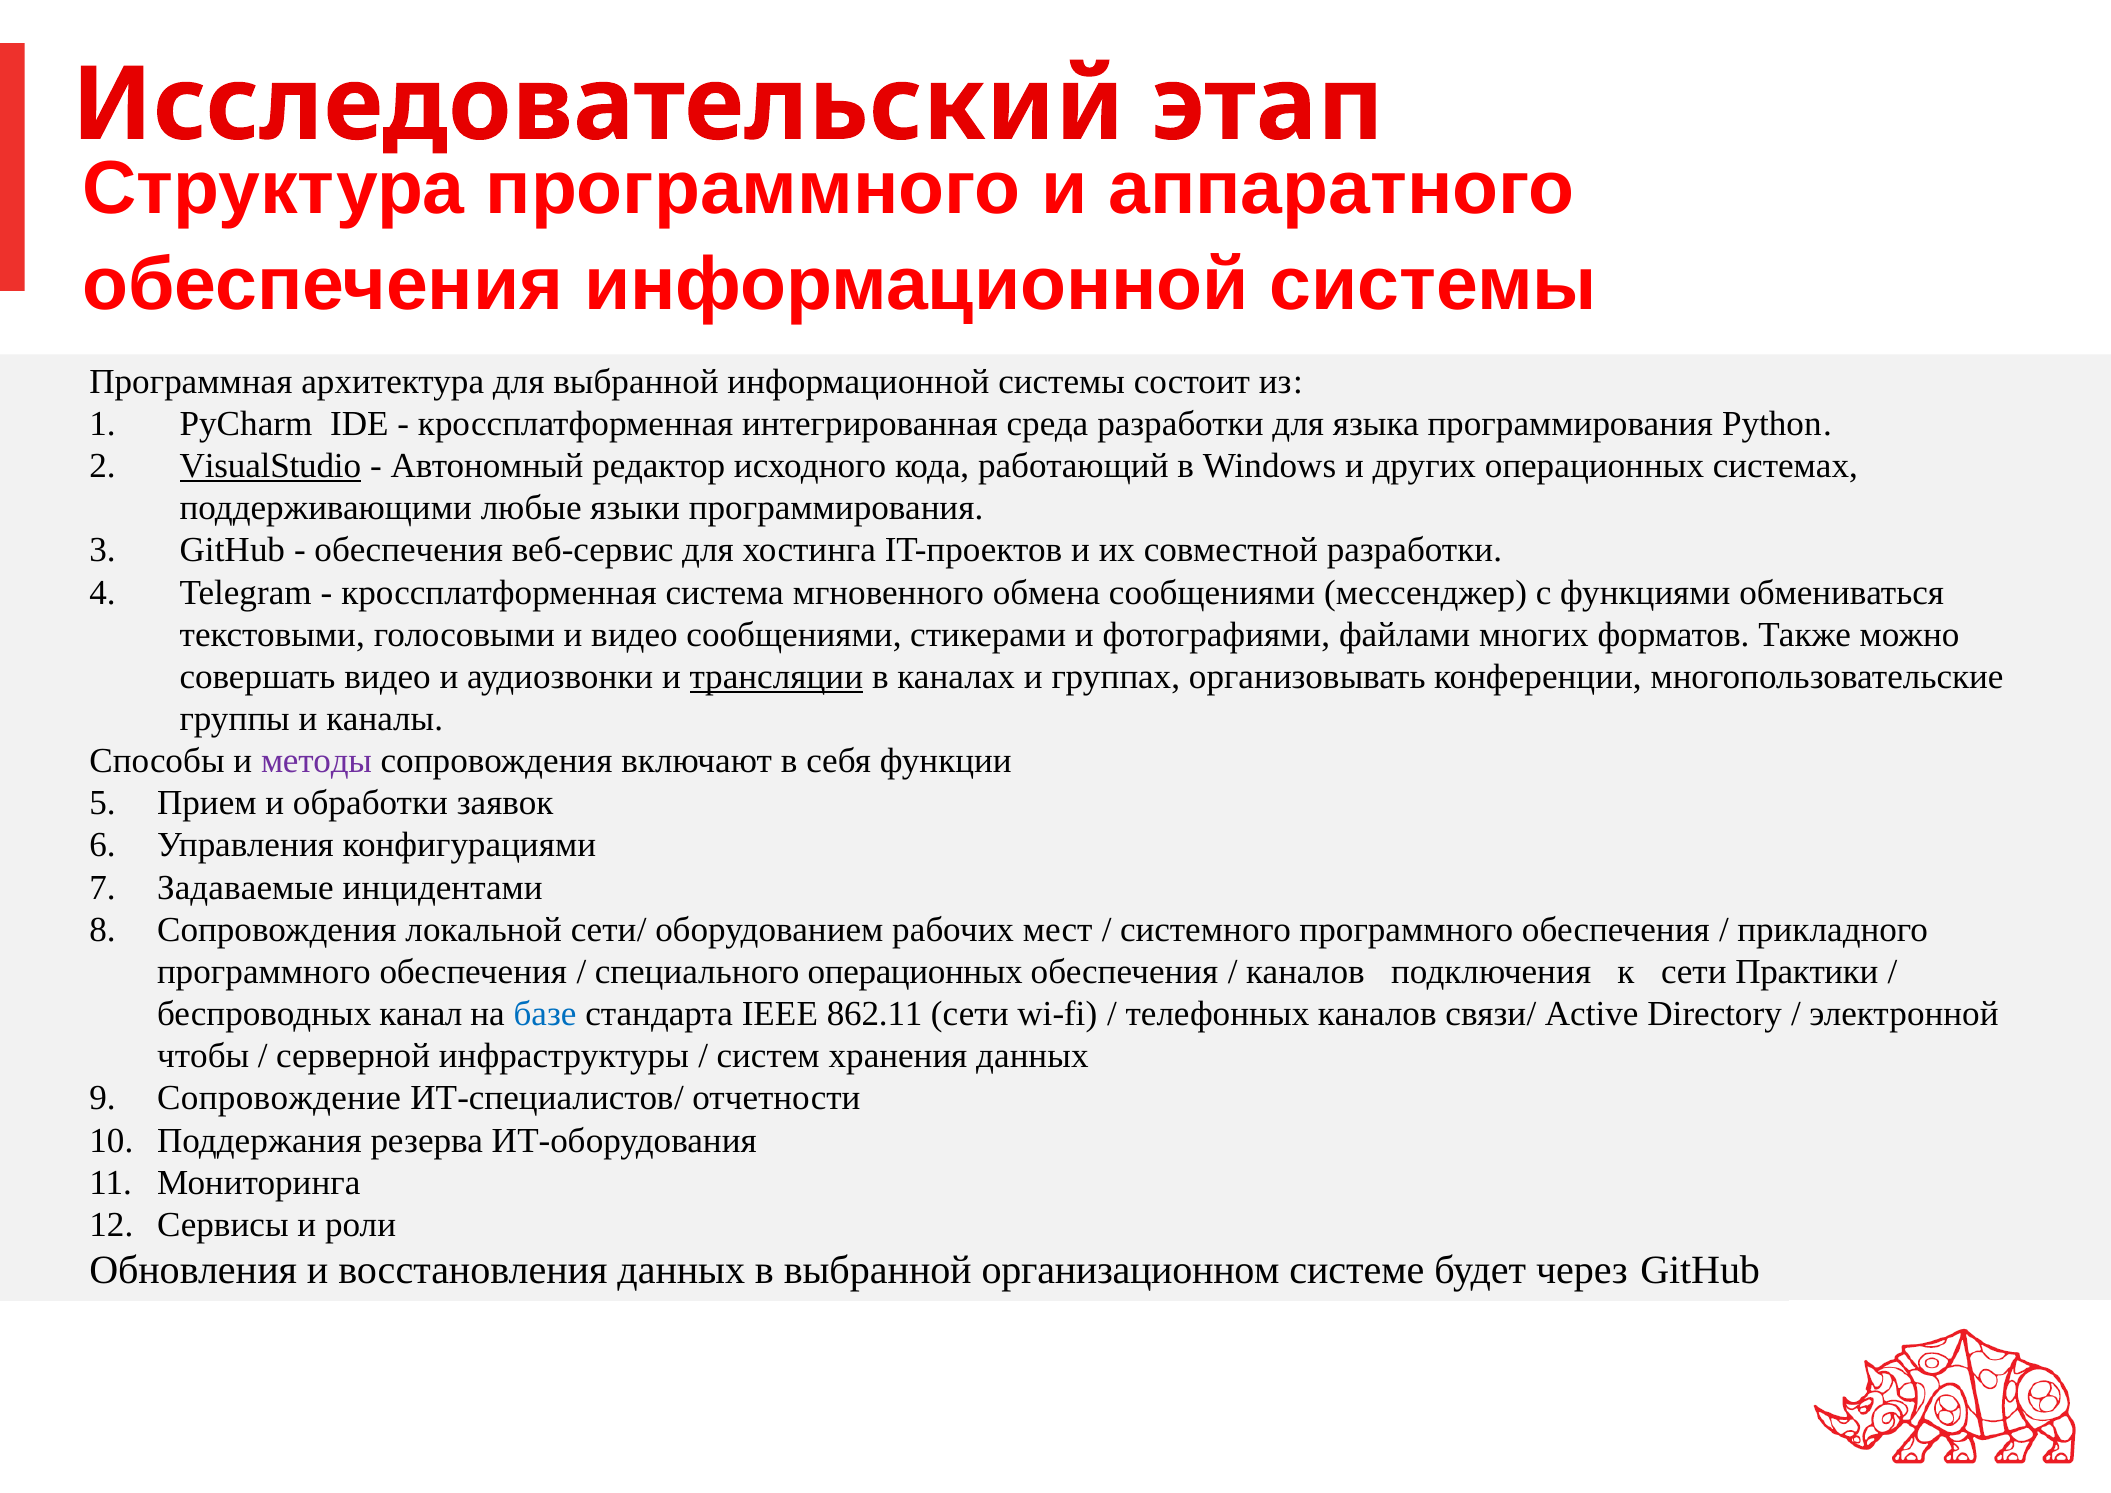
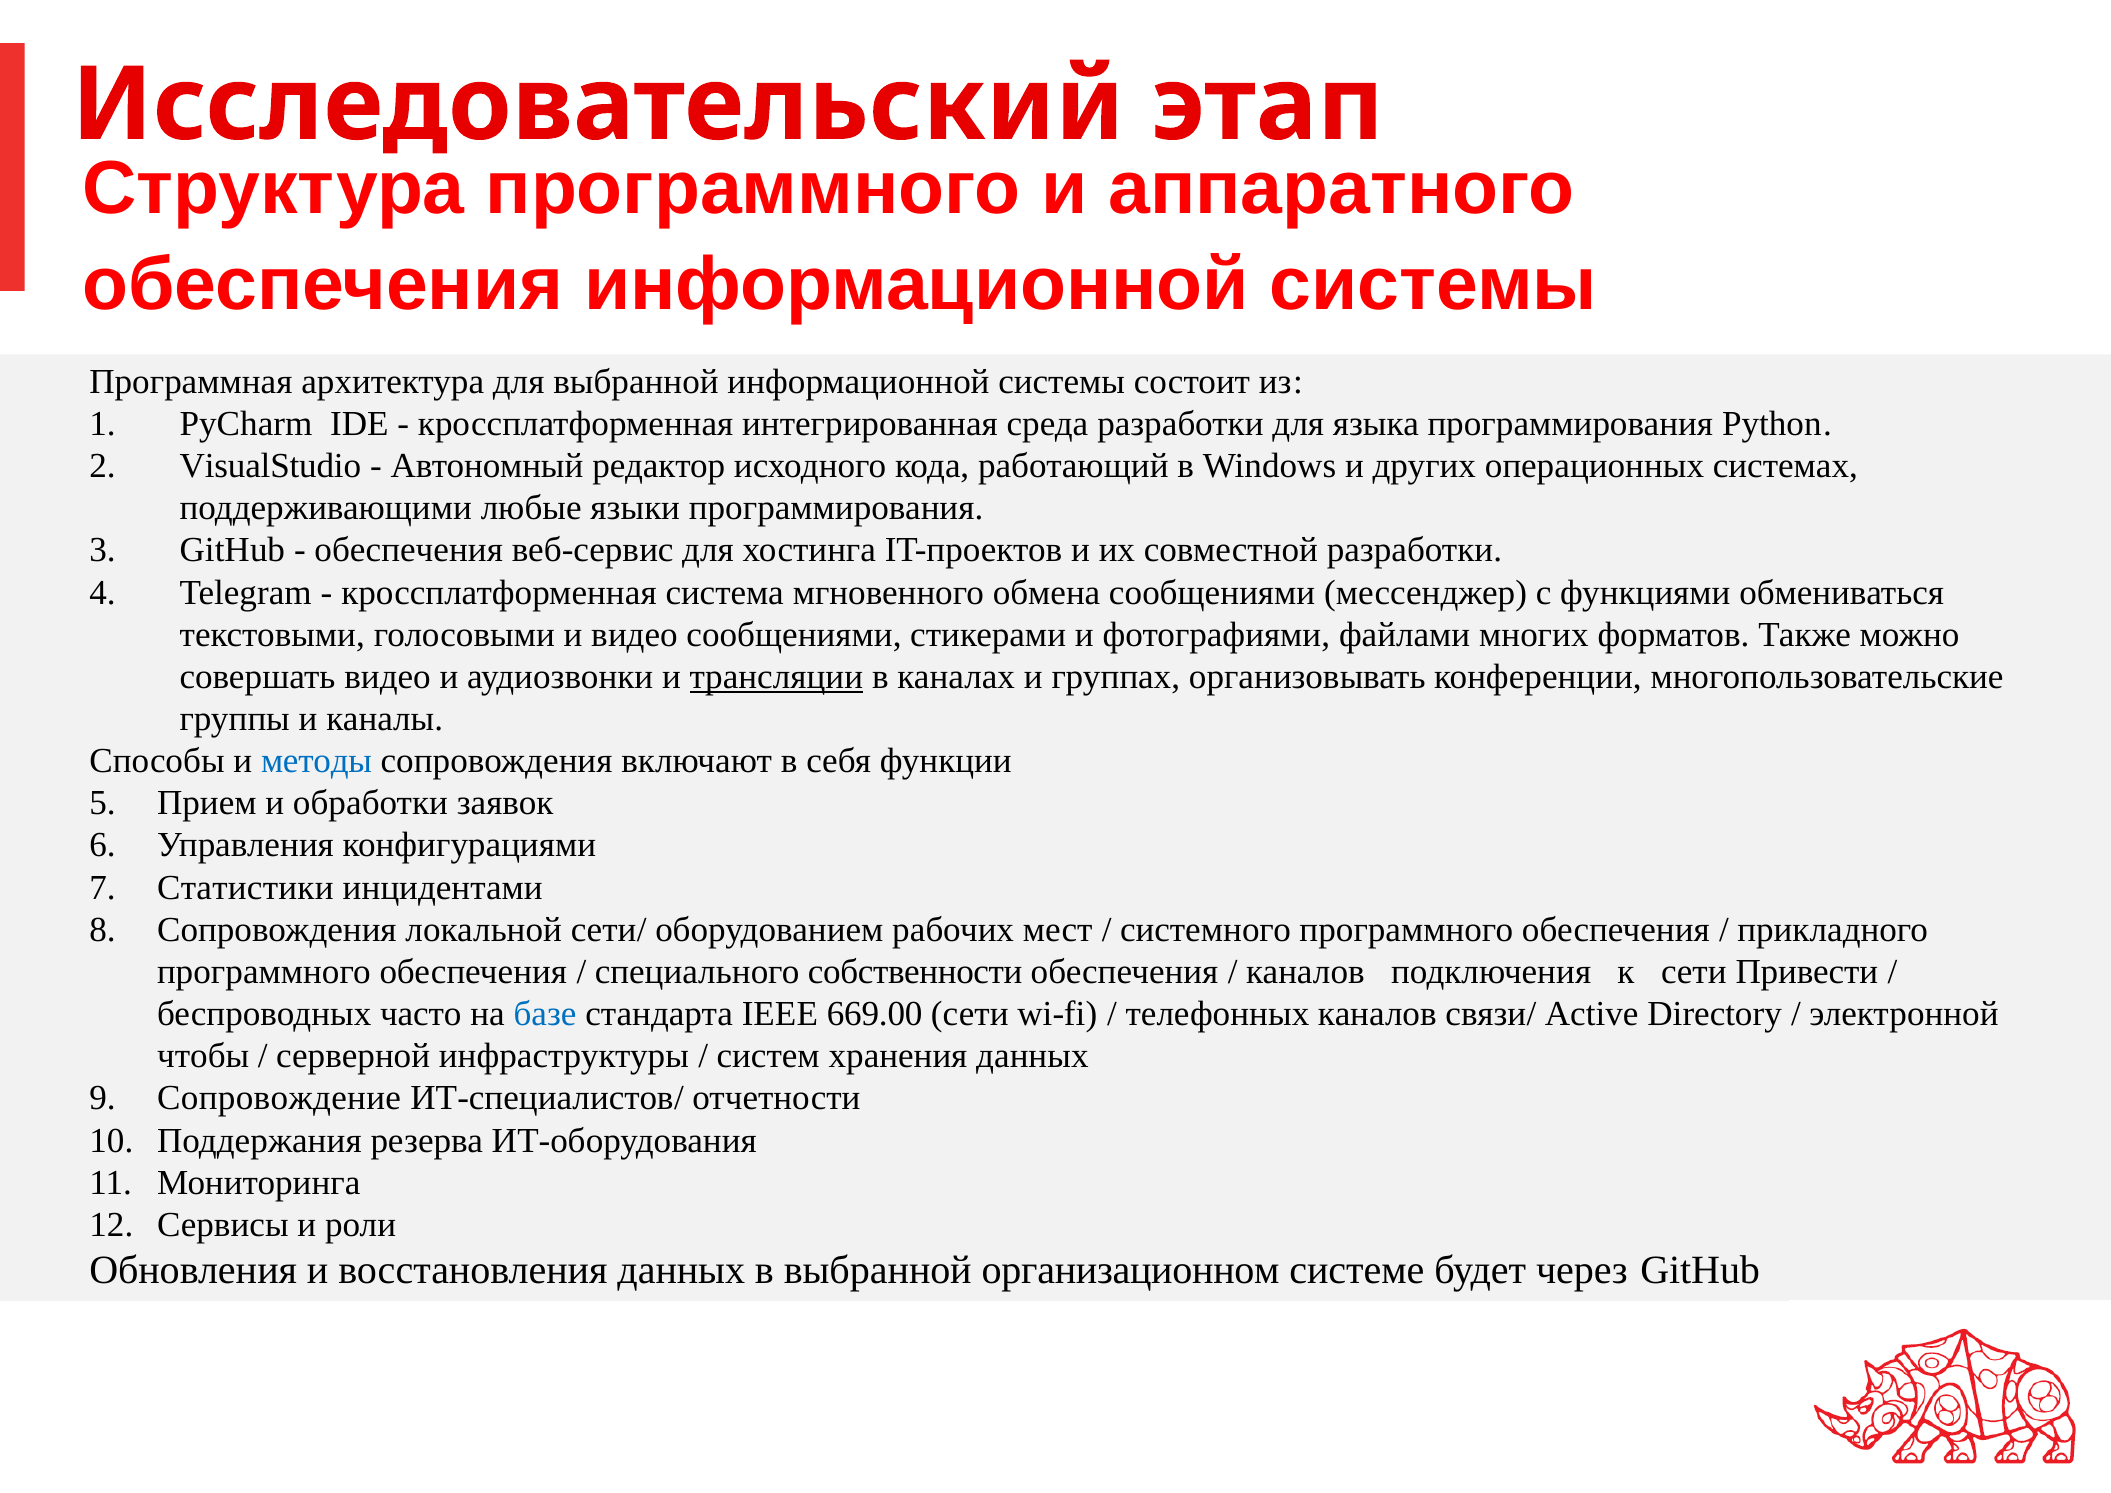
VisualStudio underline: present -> none (270, 466)
методы colour: purple -> blue (316, 761)
Задаваемые: Задаваемые -> Статистики (245, 887)
специального операционных: операционных -> собственности (915, 972)
Практики: Практики -> Привести (1807, 972)
канал: канал -> часто (421, 1014)
862.11: 862.11 -> 669.00 (875, 1014)
